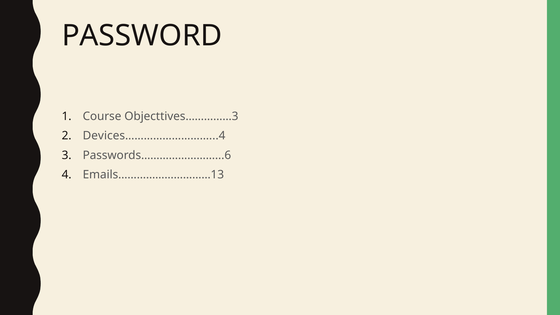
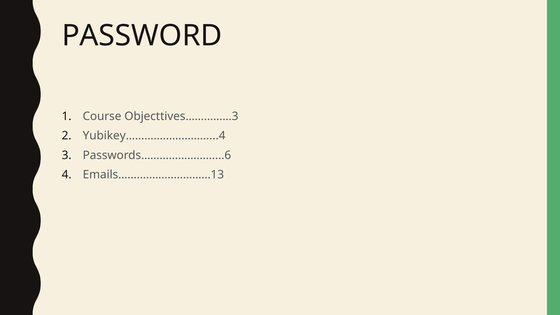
Devices………………………...4: Devices………………………...4 -> Yubikey………………………...4 (154, 136)
